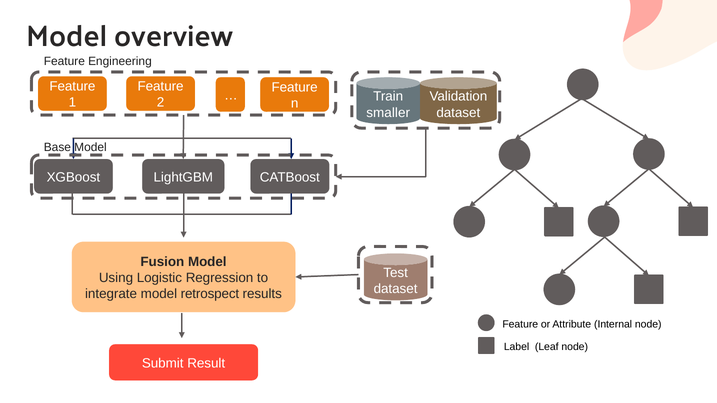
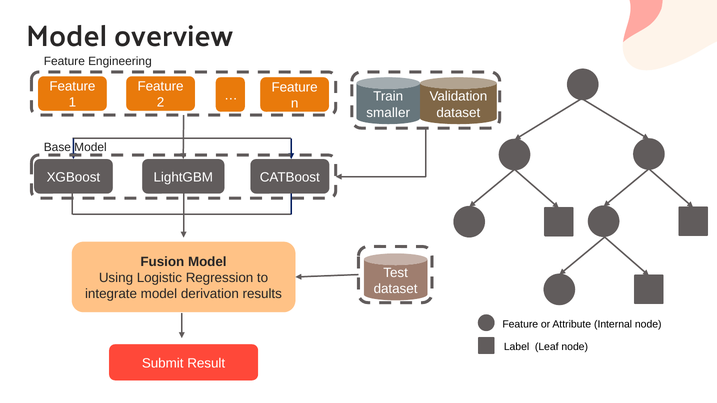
retrospect: retrospect -> derivation (210, 294)
